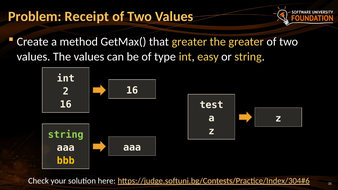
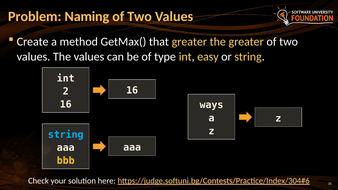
Receipt: Receipt -> Naming (87, 16)
test: test -> ways (211, 105)
string colour: light green -> light blue (66, 135)
